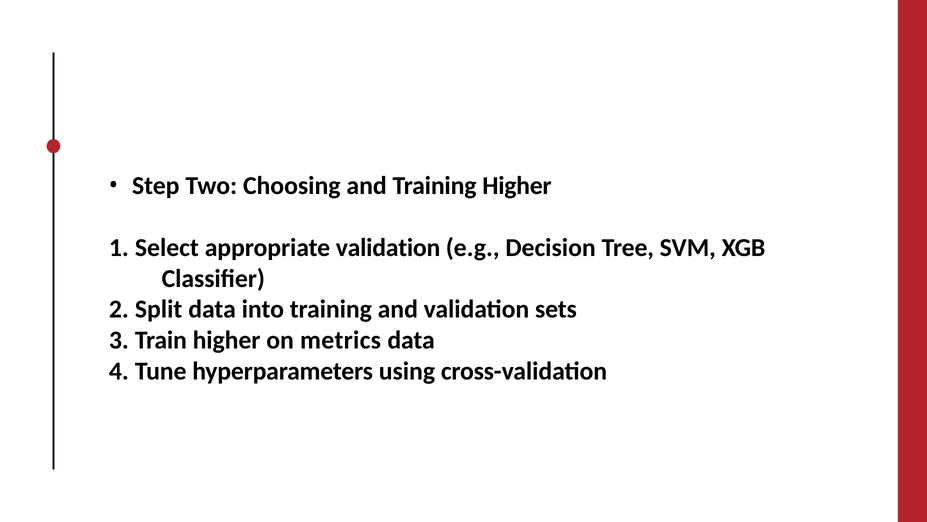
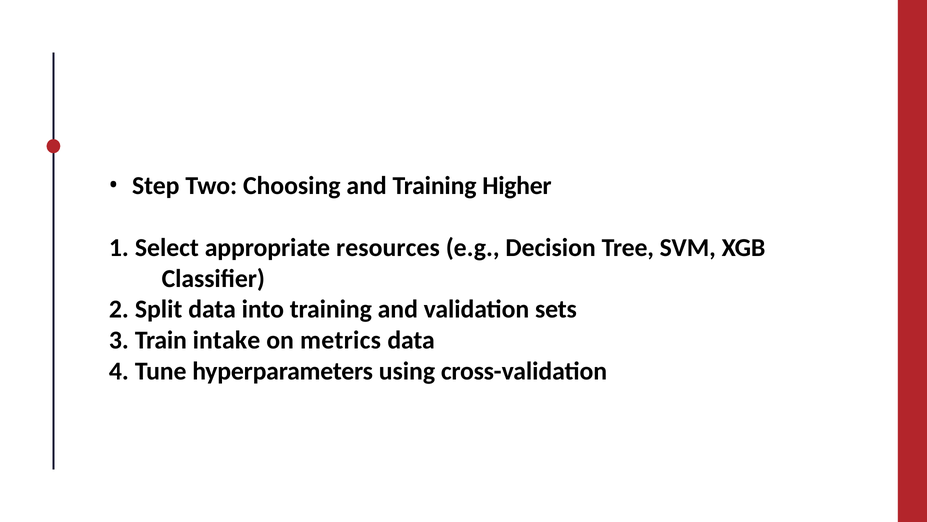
appropriate validation: validation -> resources (388, 247)
higher: higher -> intake (226, 340)
